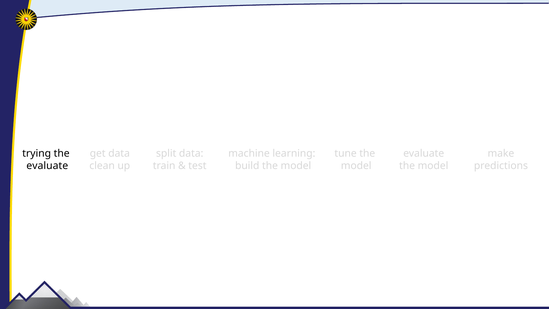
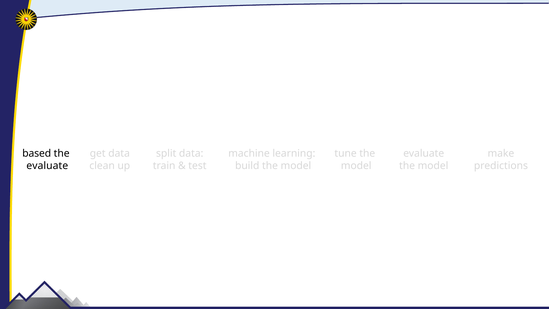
trying: trying -> based (37, 153)
